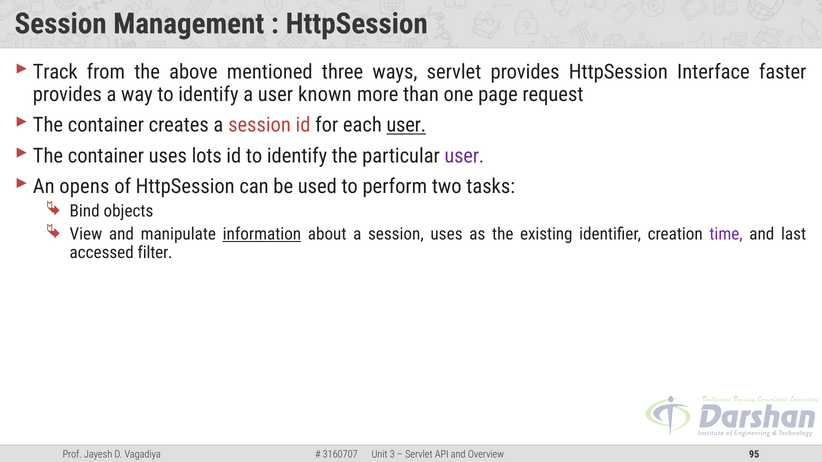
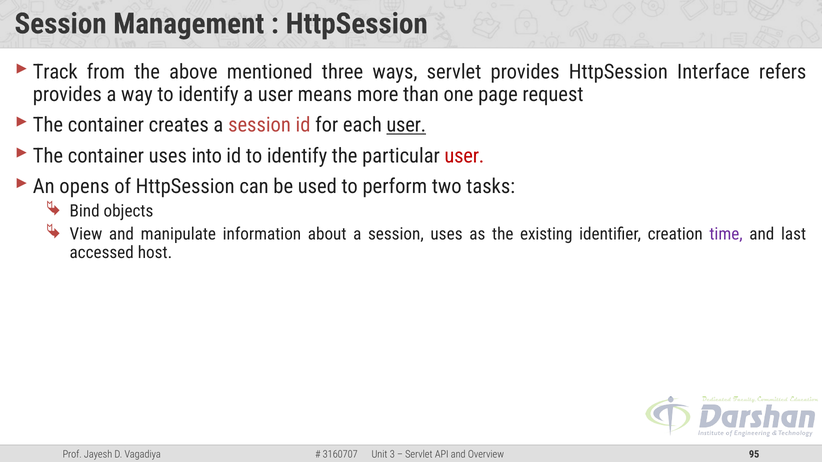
faster: faster -> refers (783, 72)
known: known -> means (325, 94)
lots: lots -> into (207, 156)
user colour: purple -> red (464, 156)
information underline: present -> none (262, 234)
filter: filter -> host (155, 253)
